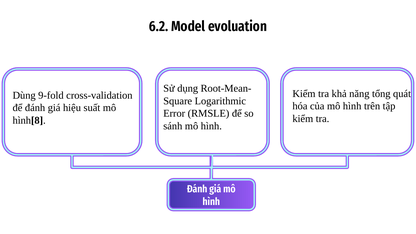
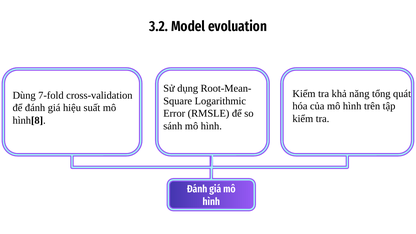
6.2: 6.2 -> 3.2 (159, 26)
9-fold: 9-fold -> 7-fold (51, 95)
